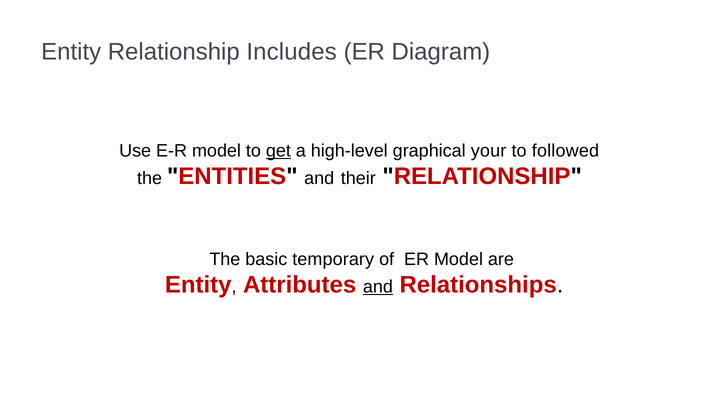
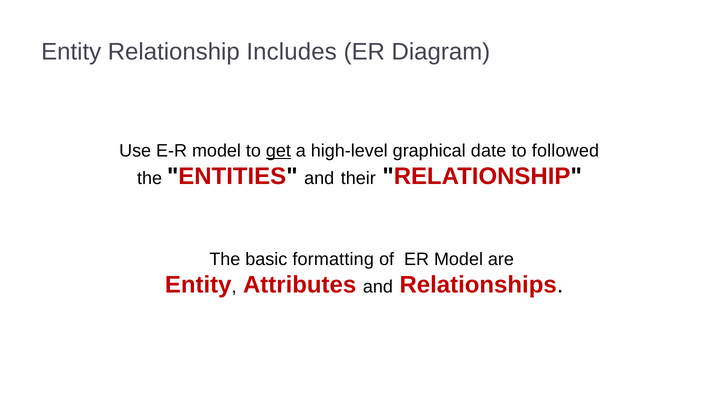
your: your -> date (489, 151)
temporary: temporary -> formatting (333, 260)
and underline: present -> none (378, 287)
